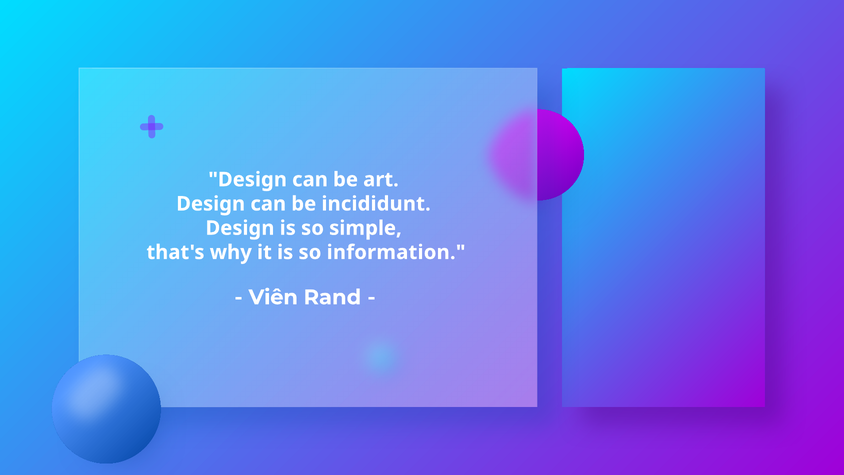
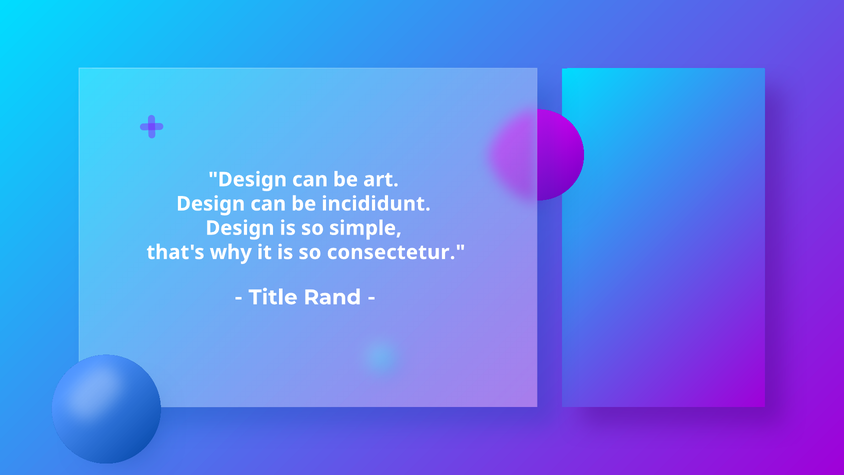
information: information -> consectetur (396, 252)
Viên: Viên -> Title (273, 297)
